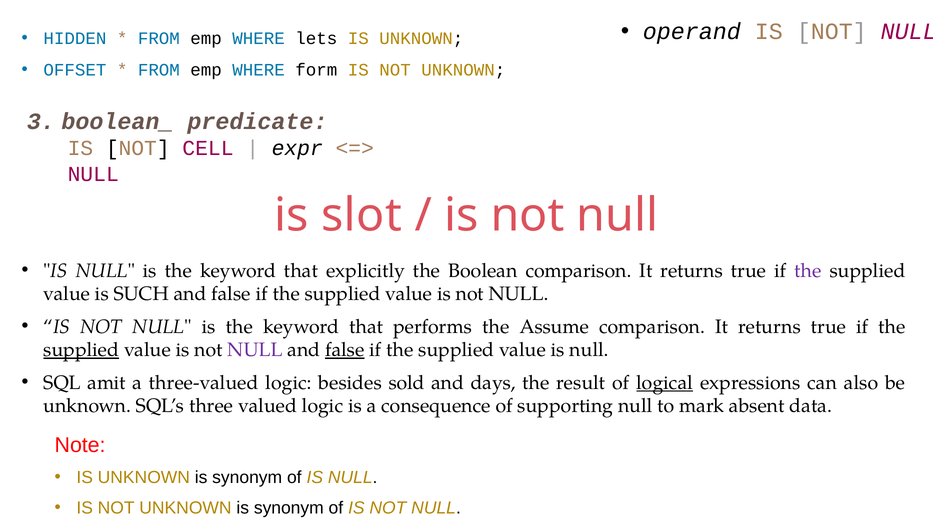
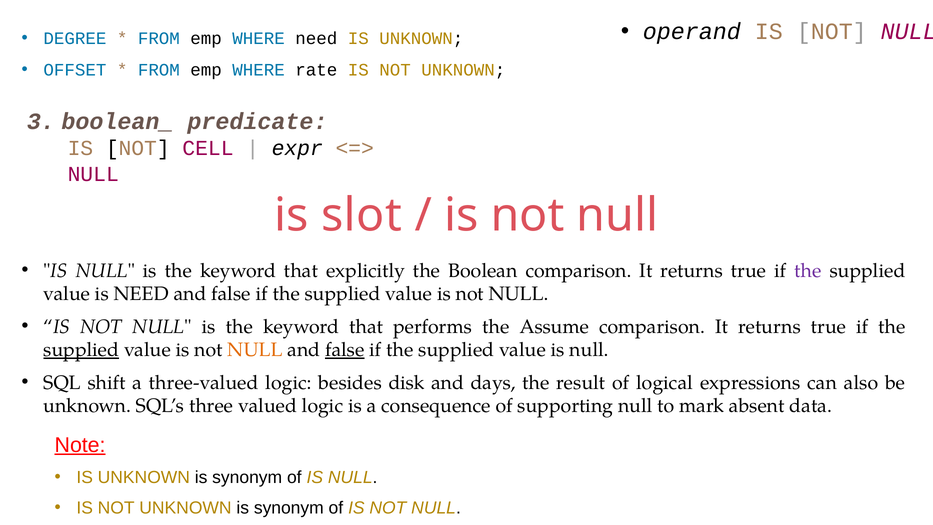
HIDDEN: HIDDEN -> DEGREE (75, 38)
WHERE lets: lets -> need (316, 38)
form: form -> rate (316, 70)
is SUCH: SUCH -> NEED (141, 294)
NULL colour: purple -> orange (255, 350)
amit: amit -> shift (107, 382)
sold: sold -> disk (407, 382)
logical underline: present -> none (665, 382)
Note underline: none -> present (80, 445)
